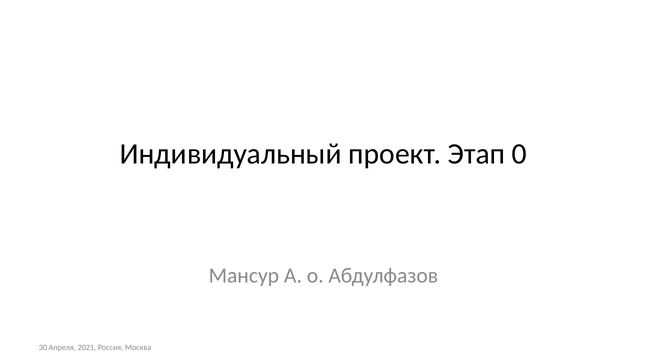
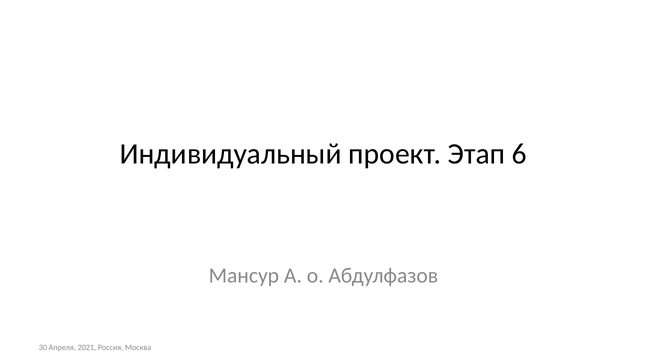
0: 0 -> 6 (519, 154)
